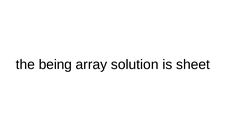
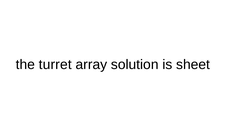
being: being -> turret (55, 65)
